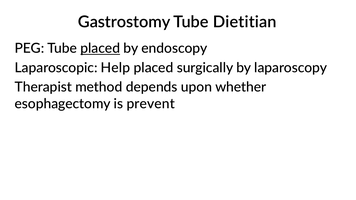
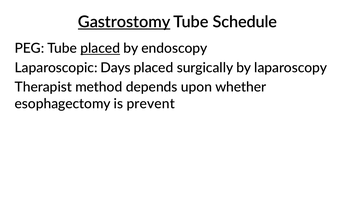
Gastrostomy underline: none -> present (124, 22)
Dietitian: Dietitian -> Schedule (245, 22)
Help: Help -> Days (116, 68)
